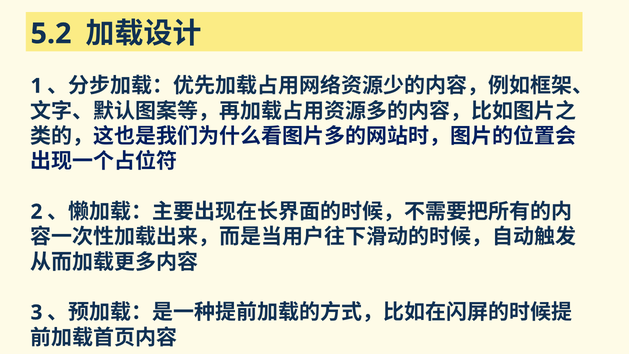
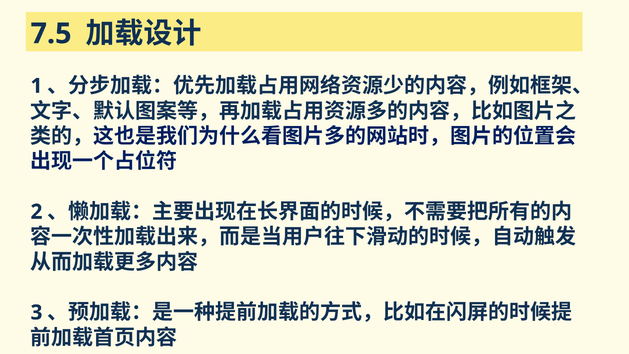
5.2: 5.2 -> 7.5 (51, 34)
